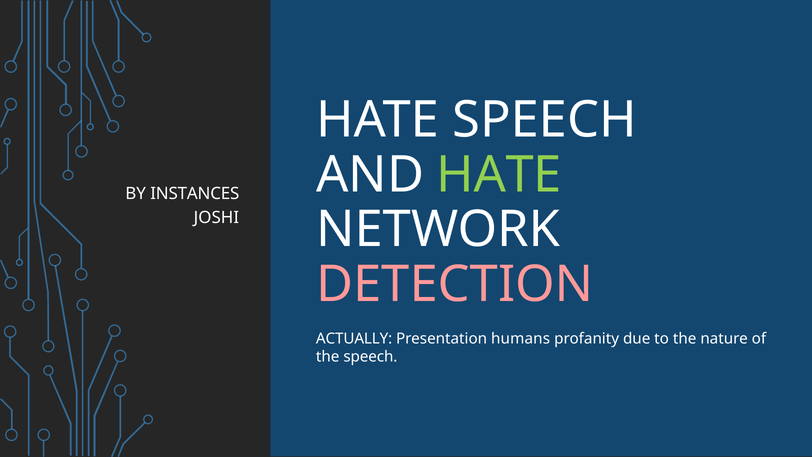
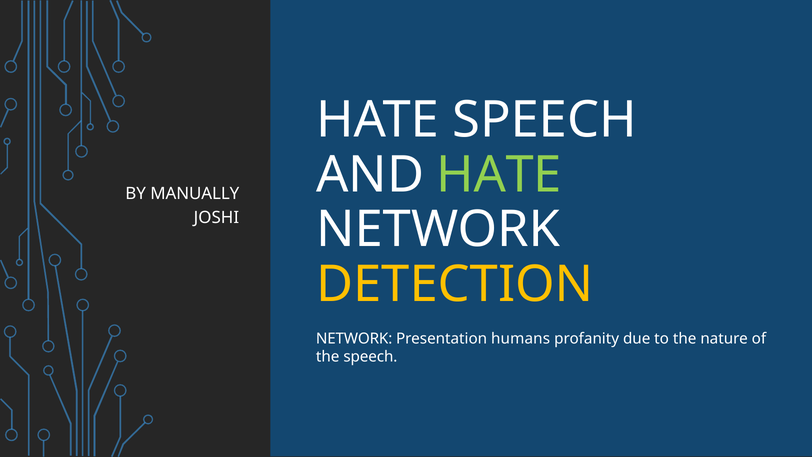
INSTANCES: INSTANCES -> MANUALLY (195, 193)
DETECTION colour: pink -> yellow (455, 284)
ACTUALLY: ACTUALLY -> NETWORK (354, 338)
